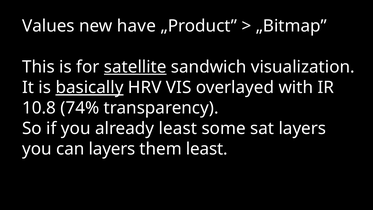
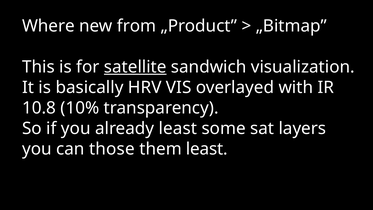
Values: Values -> Where (48, 26)
have: have -> from (137, 26)
basically underline: present -> none (90, 87)
74%: 74% -> 10% (80, 108)
can layers: layers -> those (112, 149)
